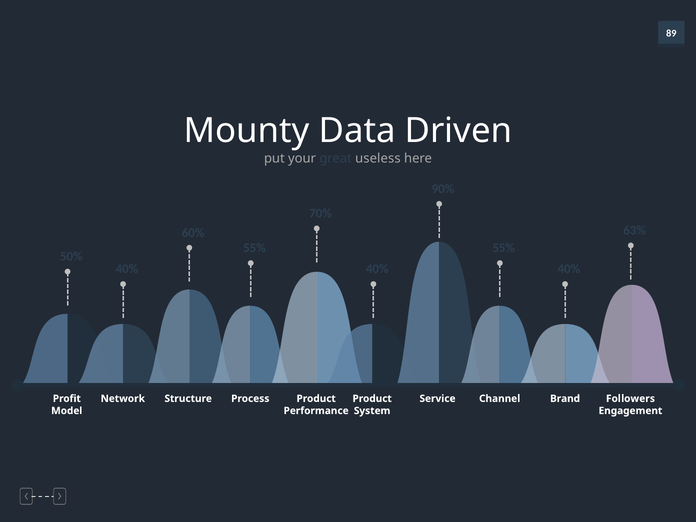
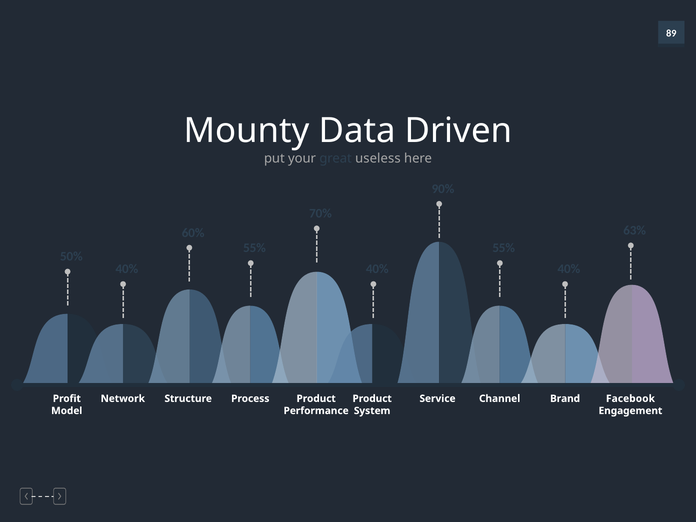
Followers: Followers -> Facebook (630, 399)
